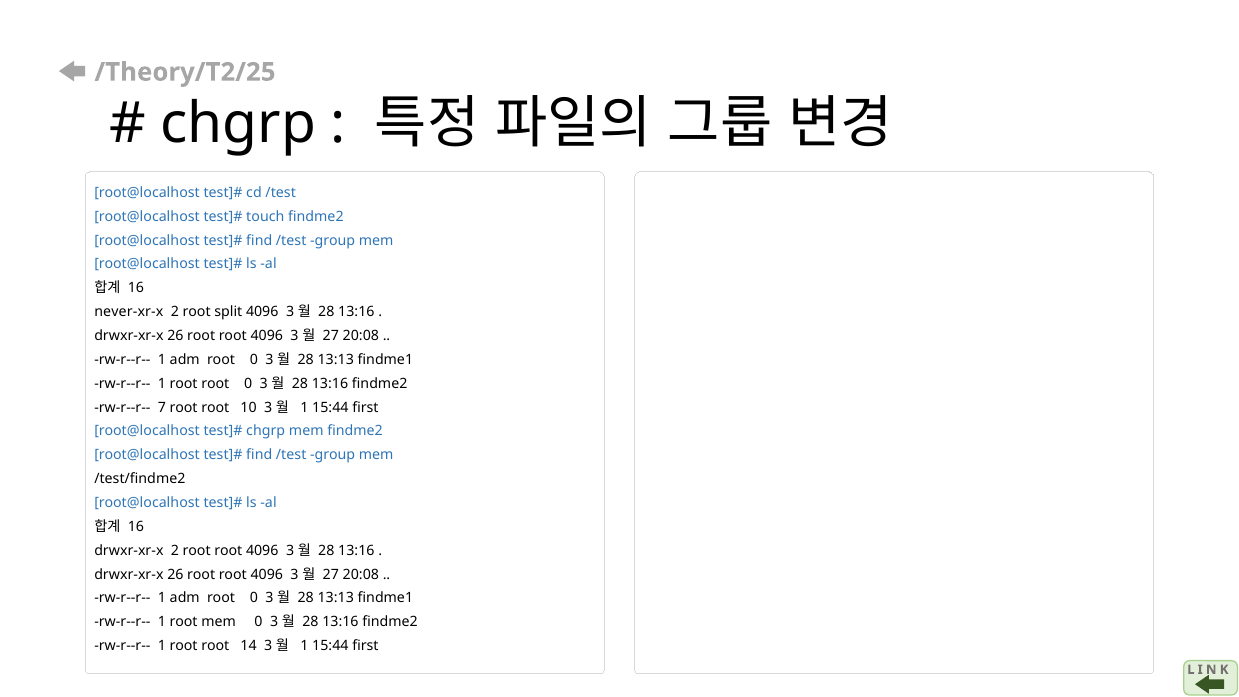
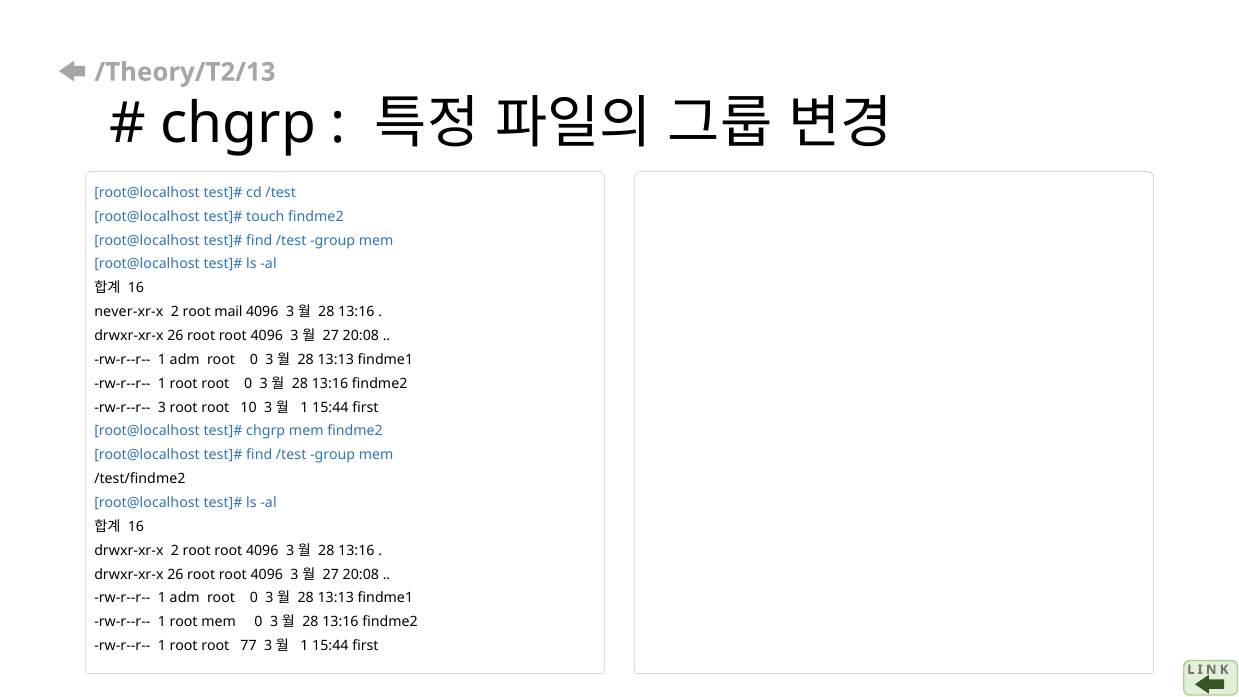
/Theory/T2/25: /Theory/T2/25 -> /Theory/T2/13 (185, 72)
split: split -> mail (228, 312)
rw-r--r-- 7: 7 -> 3 (162, 407)
14: 14 -> 77 (249, 646)
